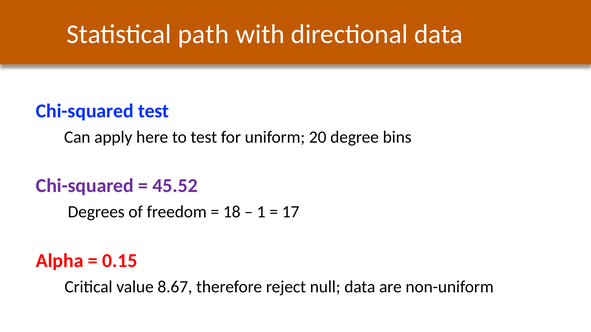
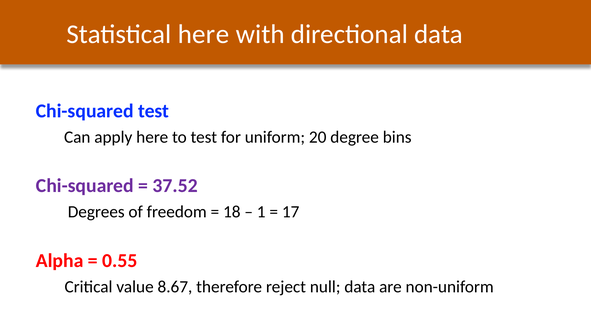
Statistical path: path -> here (203, 34)
45.52: 45.52 -> 37.52 (175, 186)
0.15: 0.15 -> 0.55 (120, 261)
